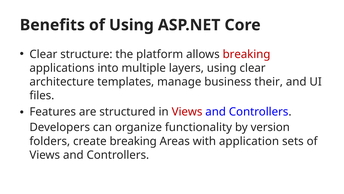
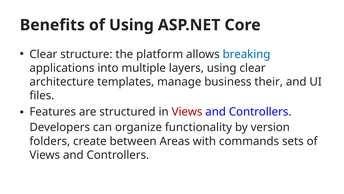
breaking colour: red -> blue (247, 54)
create breaking: breaking -> between (133, 141)
application: application -> commands (249, 141)
